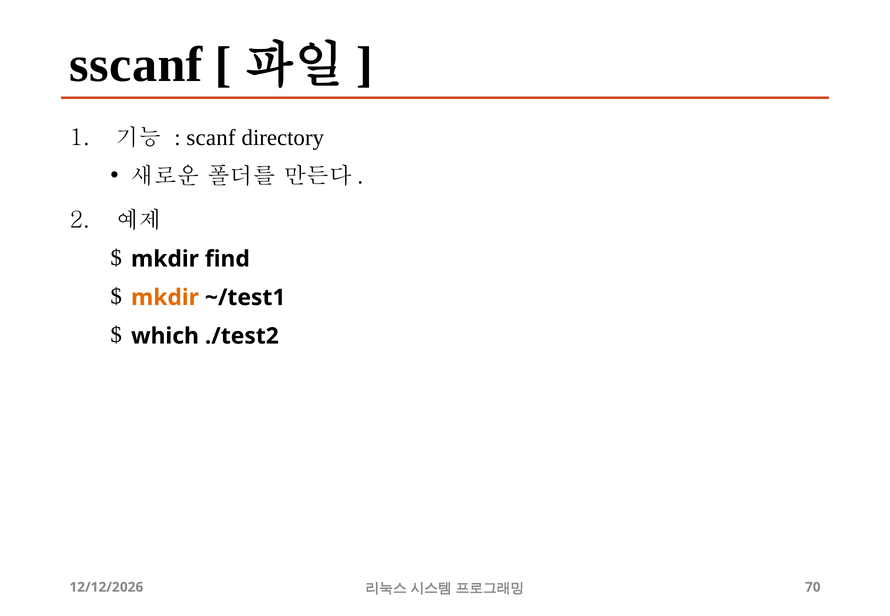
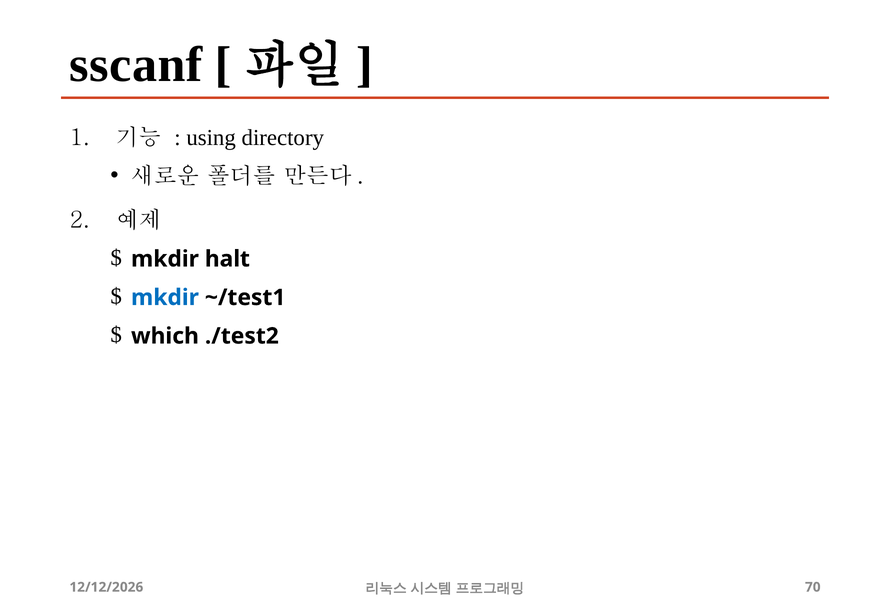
scanf: scanf -> using (211, 138)
find: find -> halt (227, 259)
mkdir colour: orange -> blue (165, 298)
